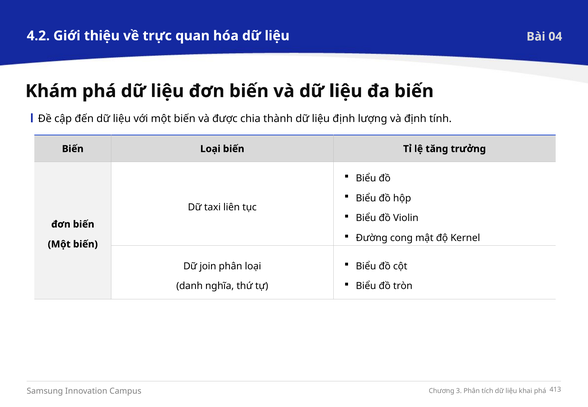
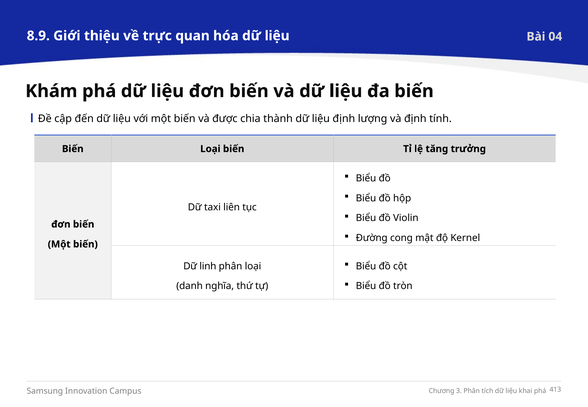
4.2: 4.2 -> 8.9 (38, 36)
join: join -> linh (208, 266)
